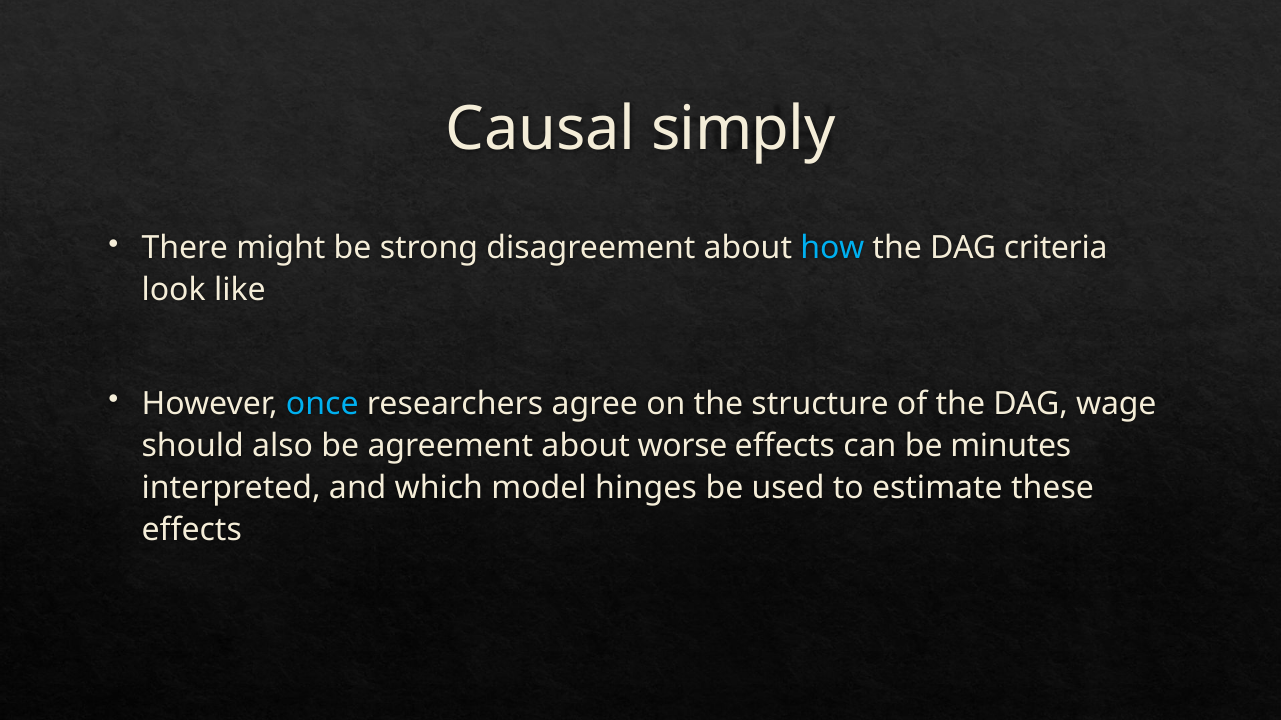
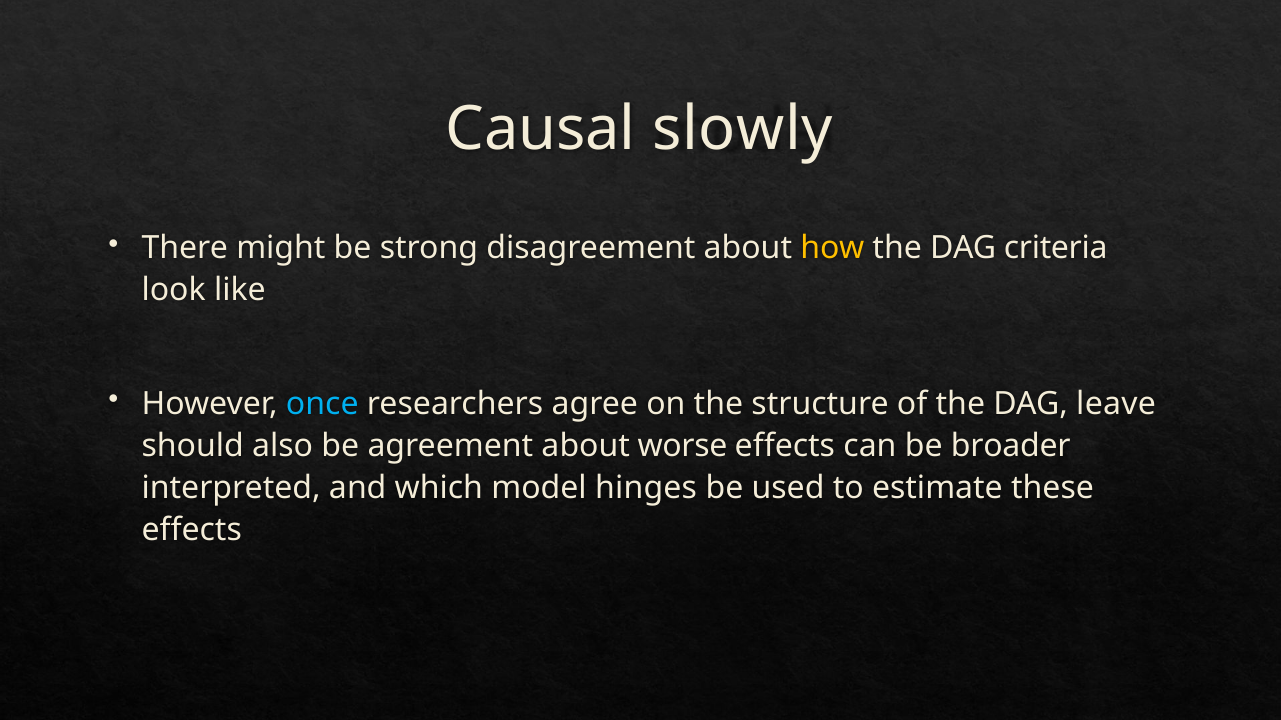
simply: simply -> slowly (743, 130)
how colour: light blue -> yellow (832, 248)
wage: wage -> leave (1116, 404)
minutes: minutes -> broader (1011, 446)
